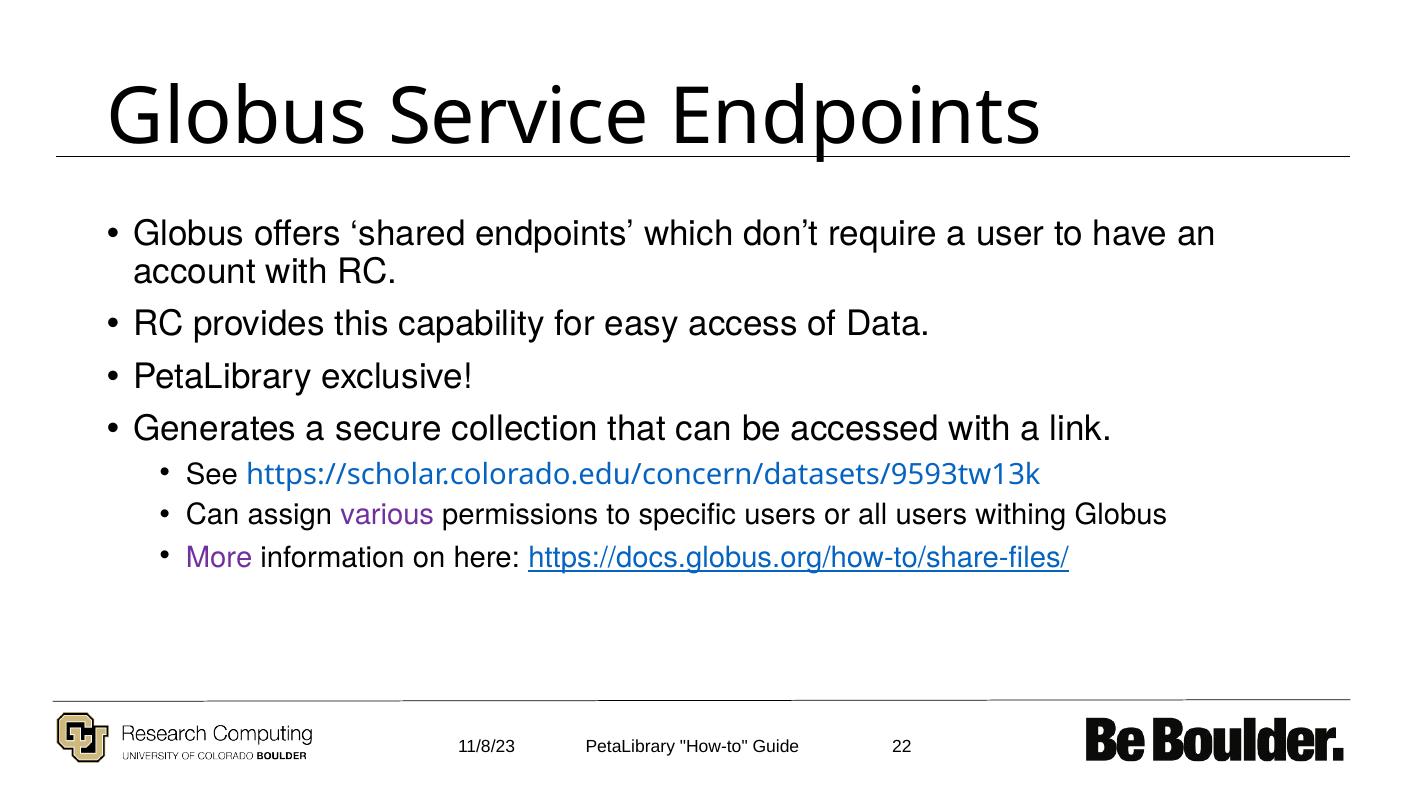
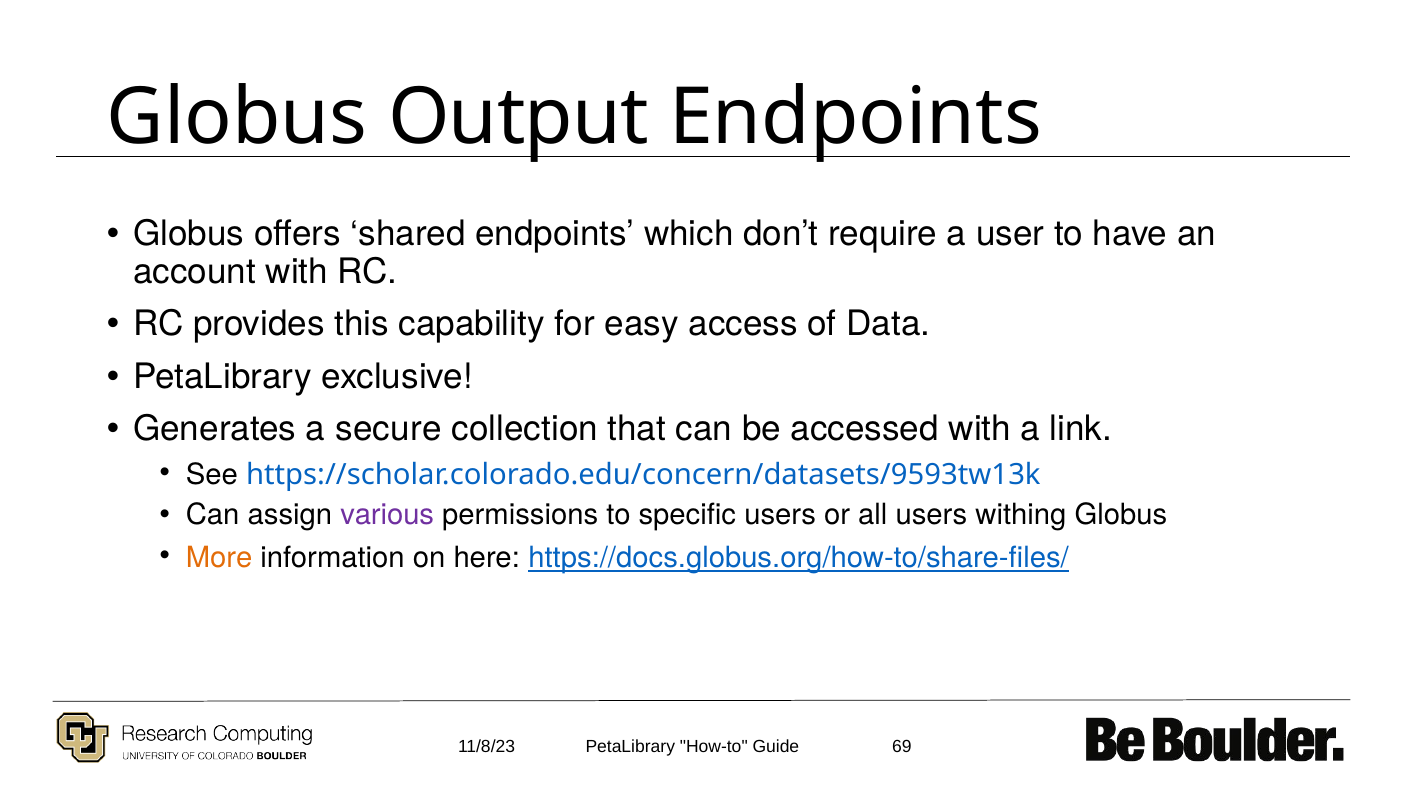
Service: Service -> Output (519, 118)
More colour: purple -> orange (219, 558)
22: 22 -> 69 (902, 747)
